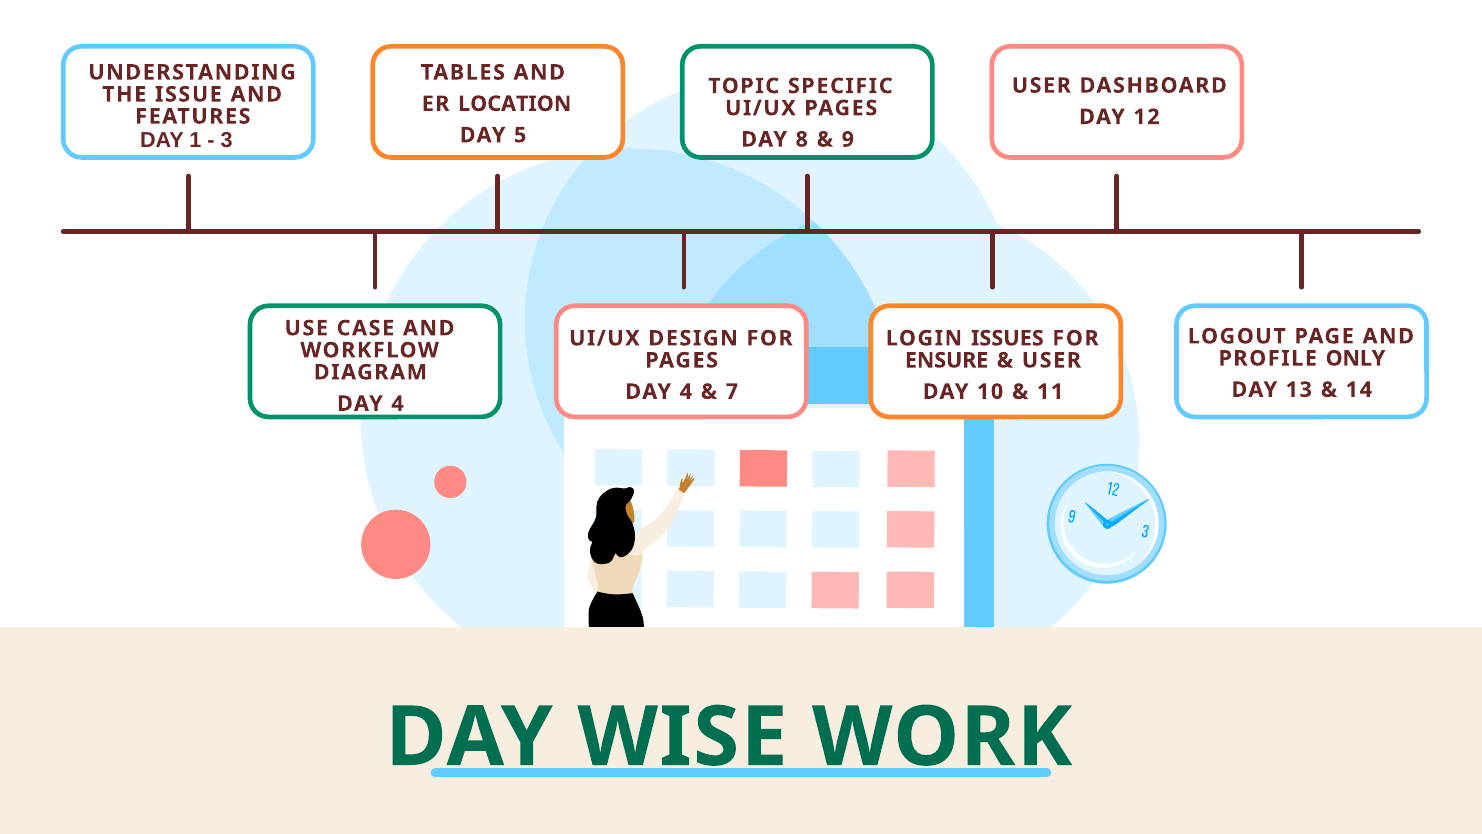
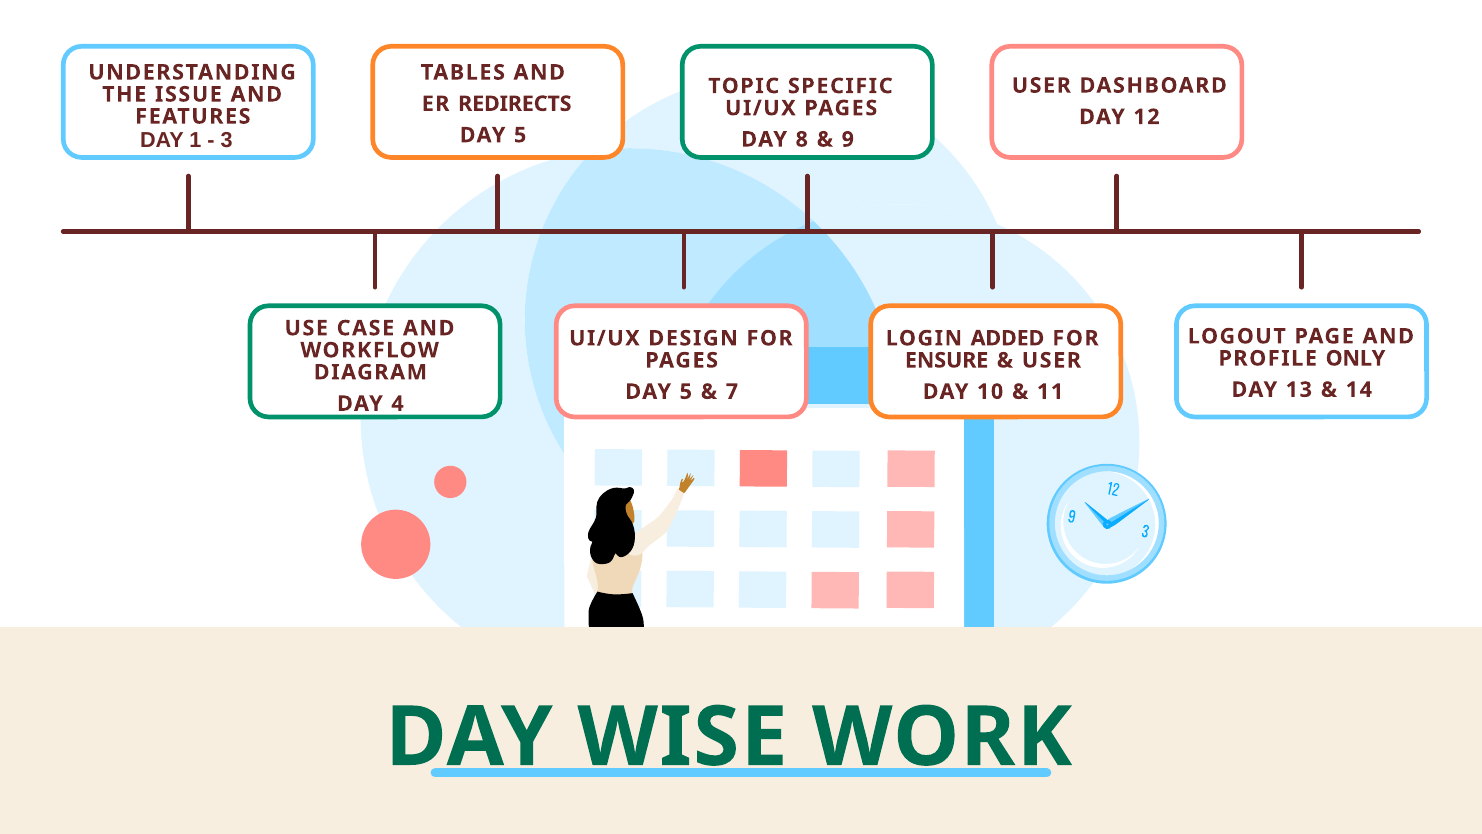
LOCATION: LOCATION -> REDIRECTS (515, 104)
ISSUES: ISSUES -> ADDED (1007, 338)
4: 4 -> 5 (686, 392)
